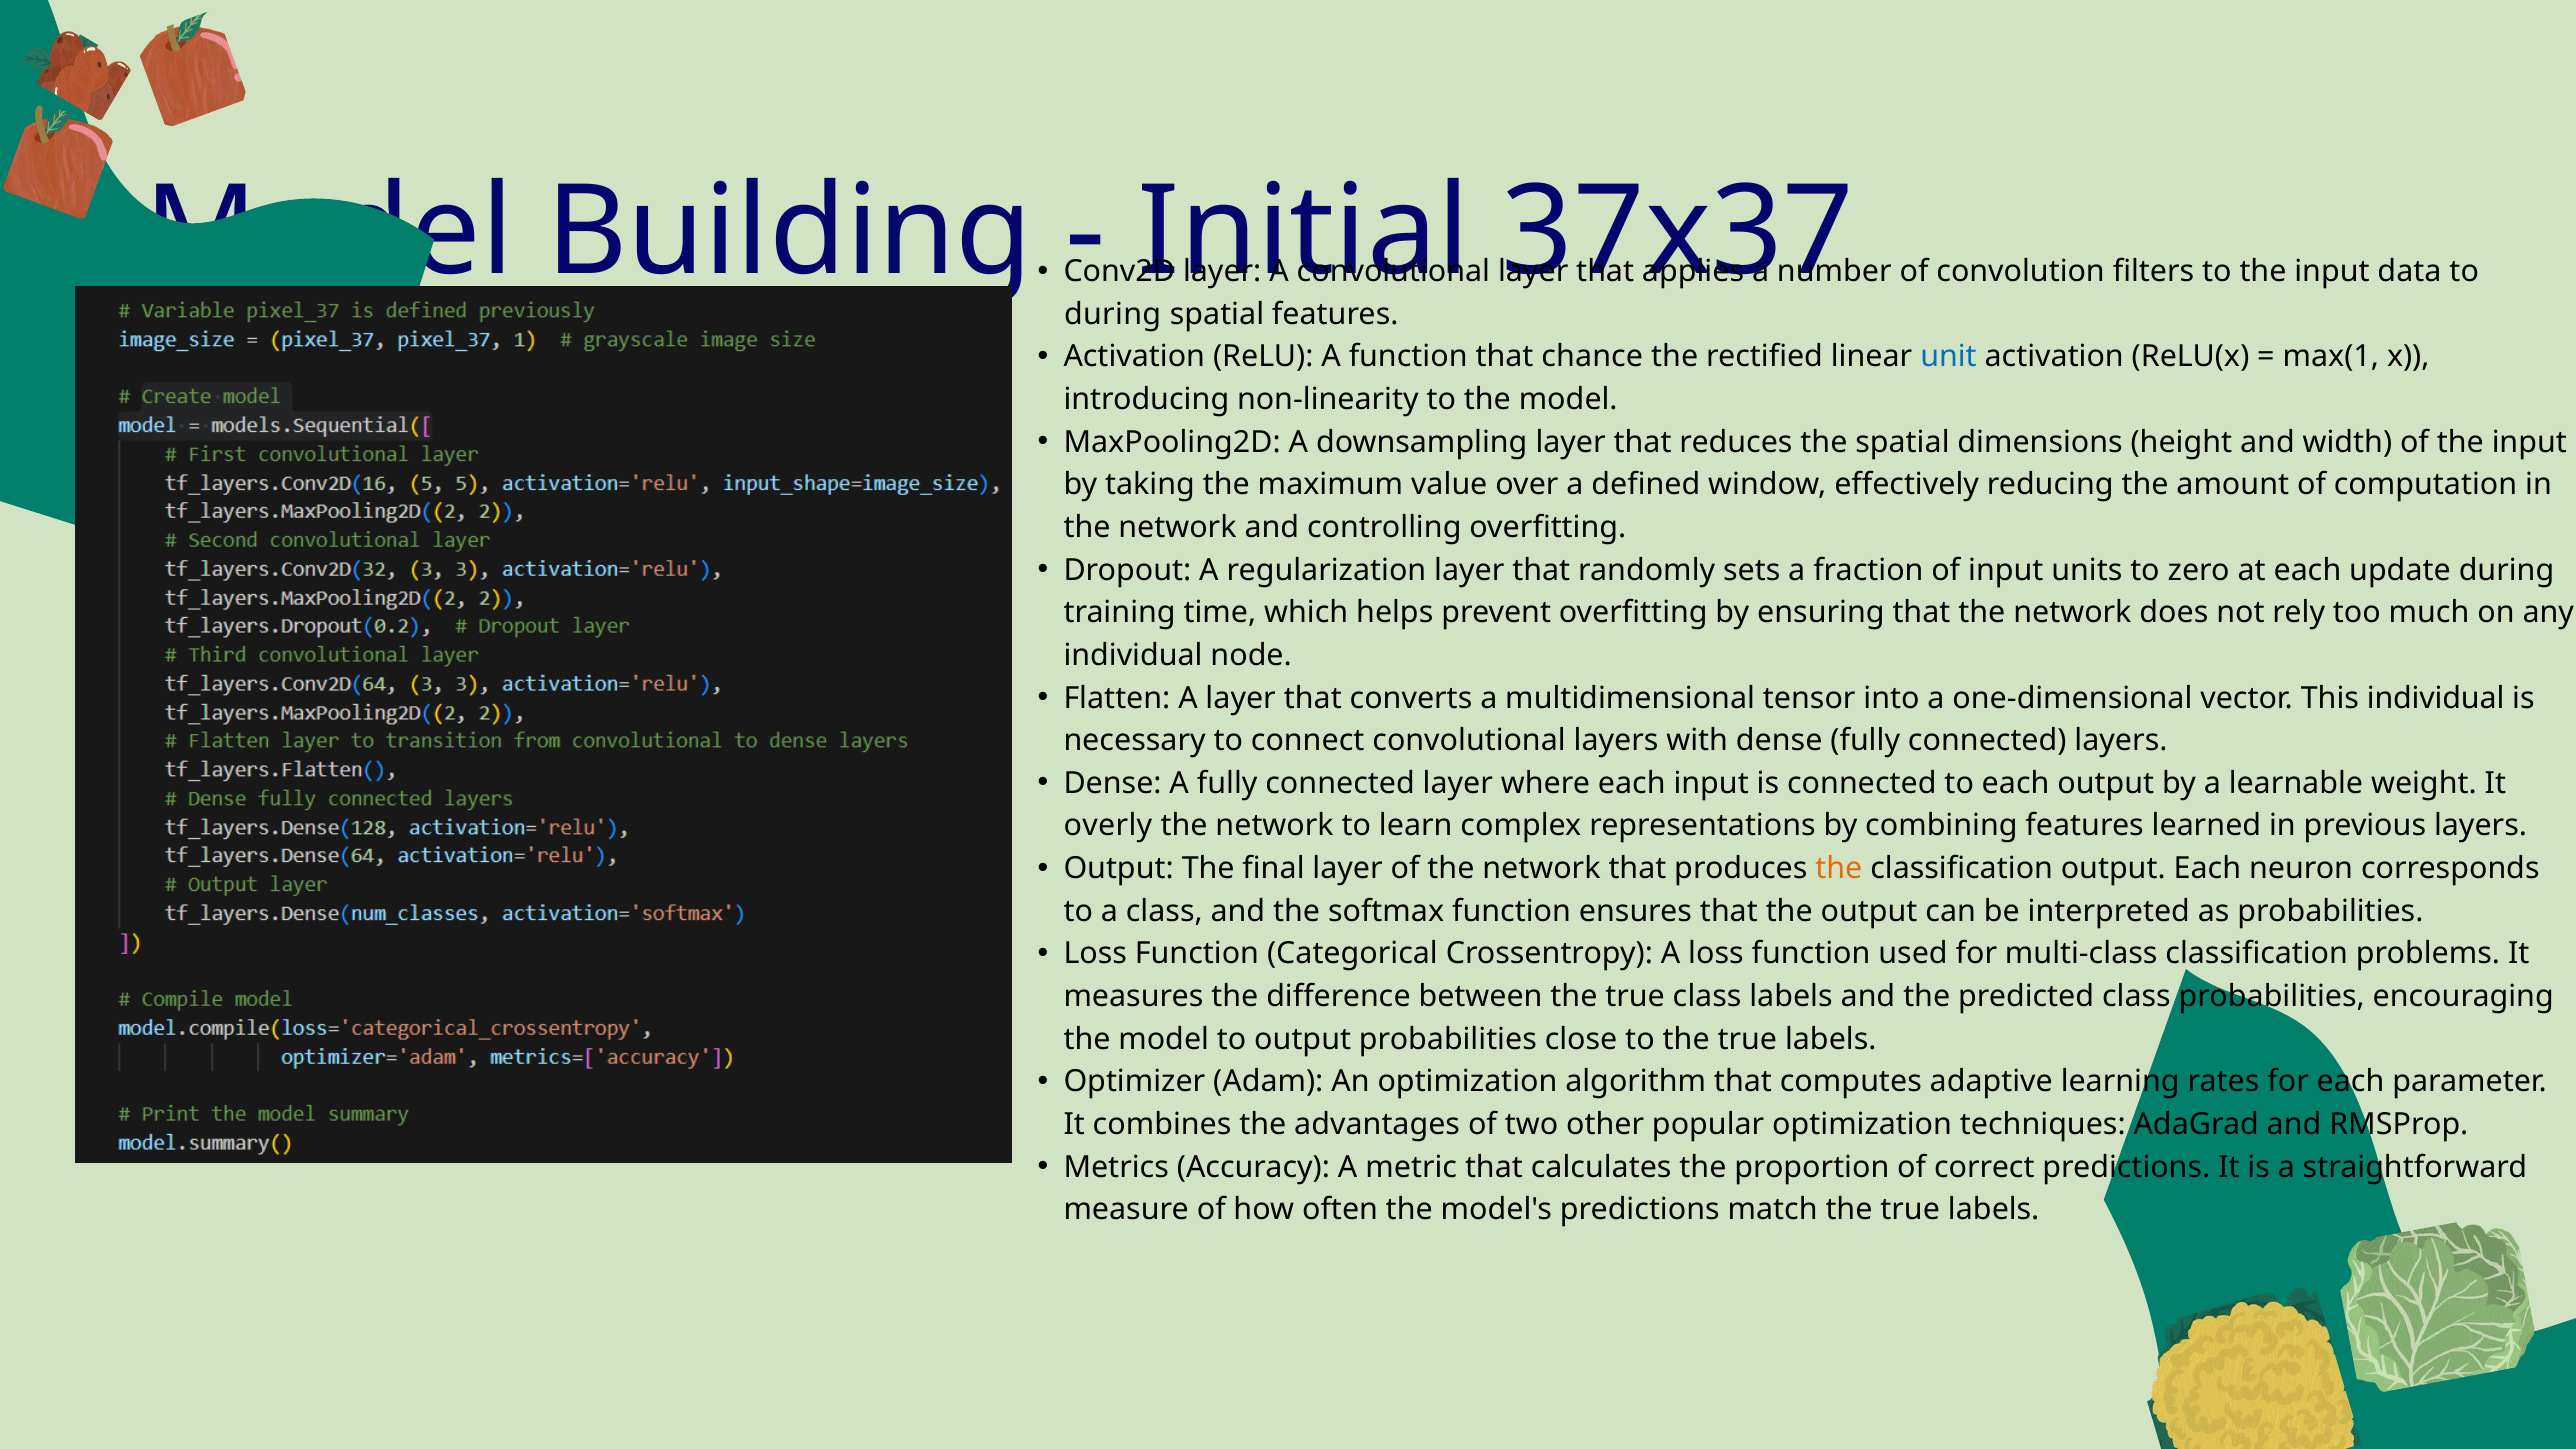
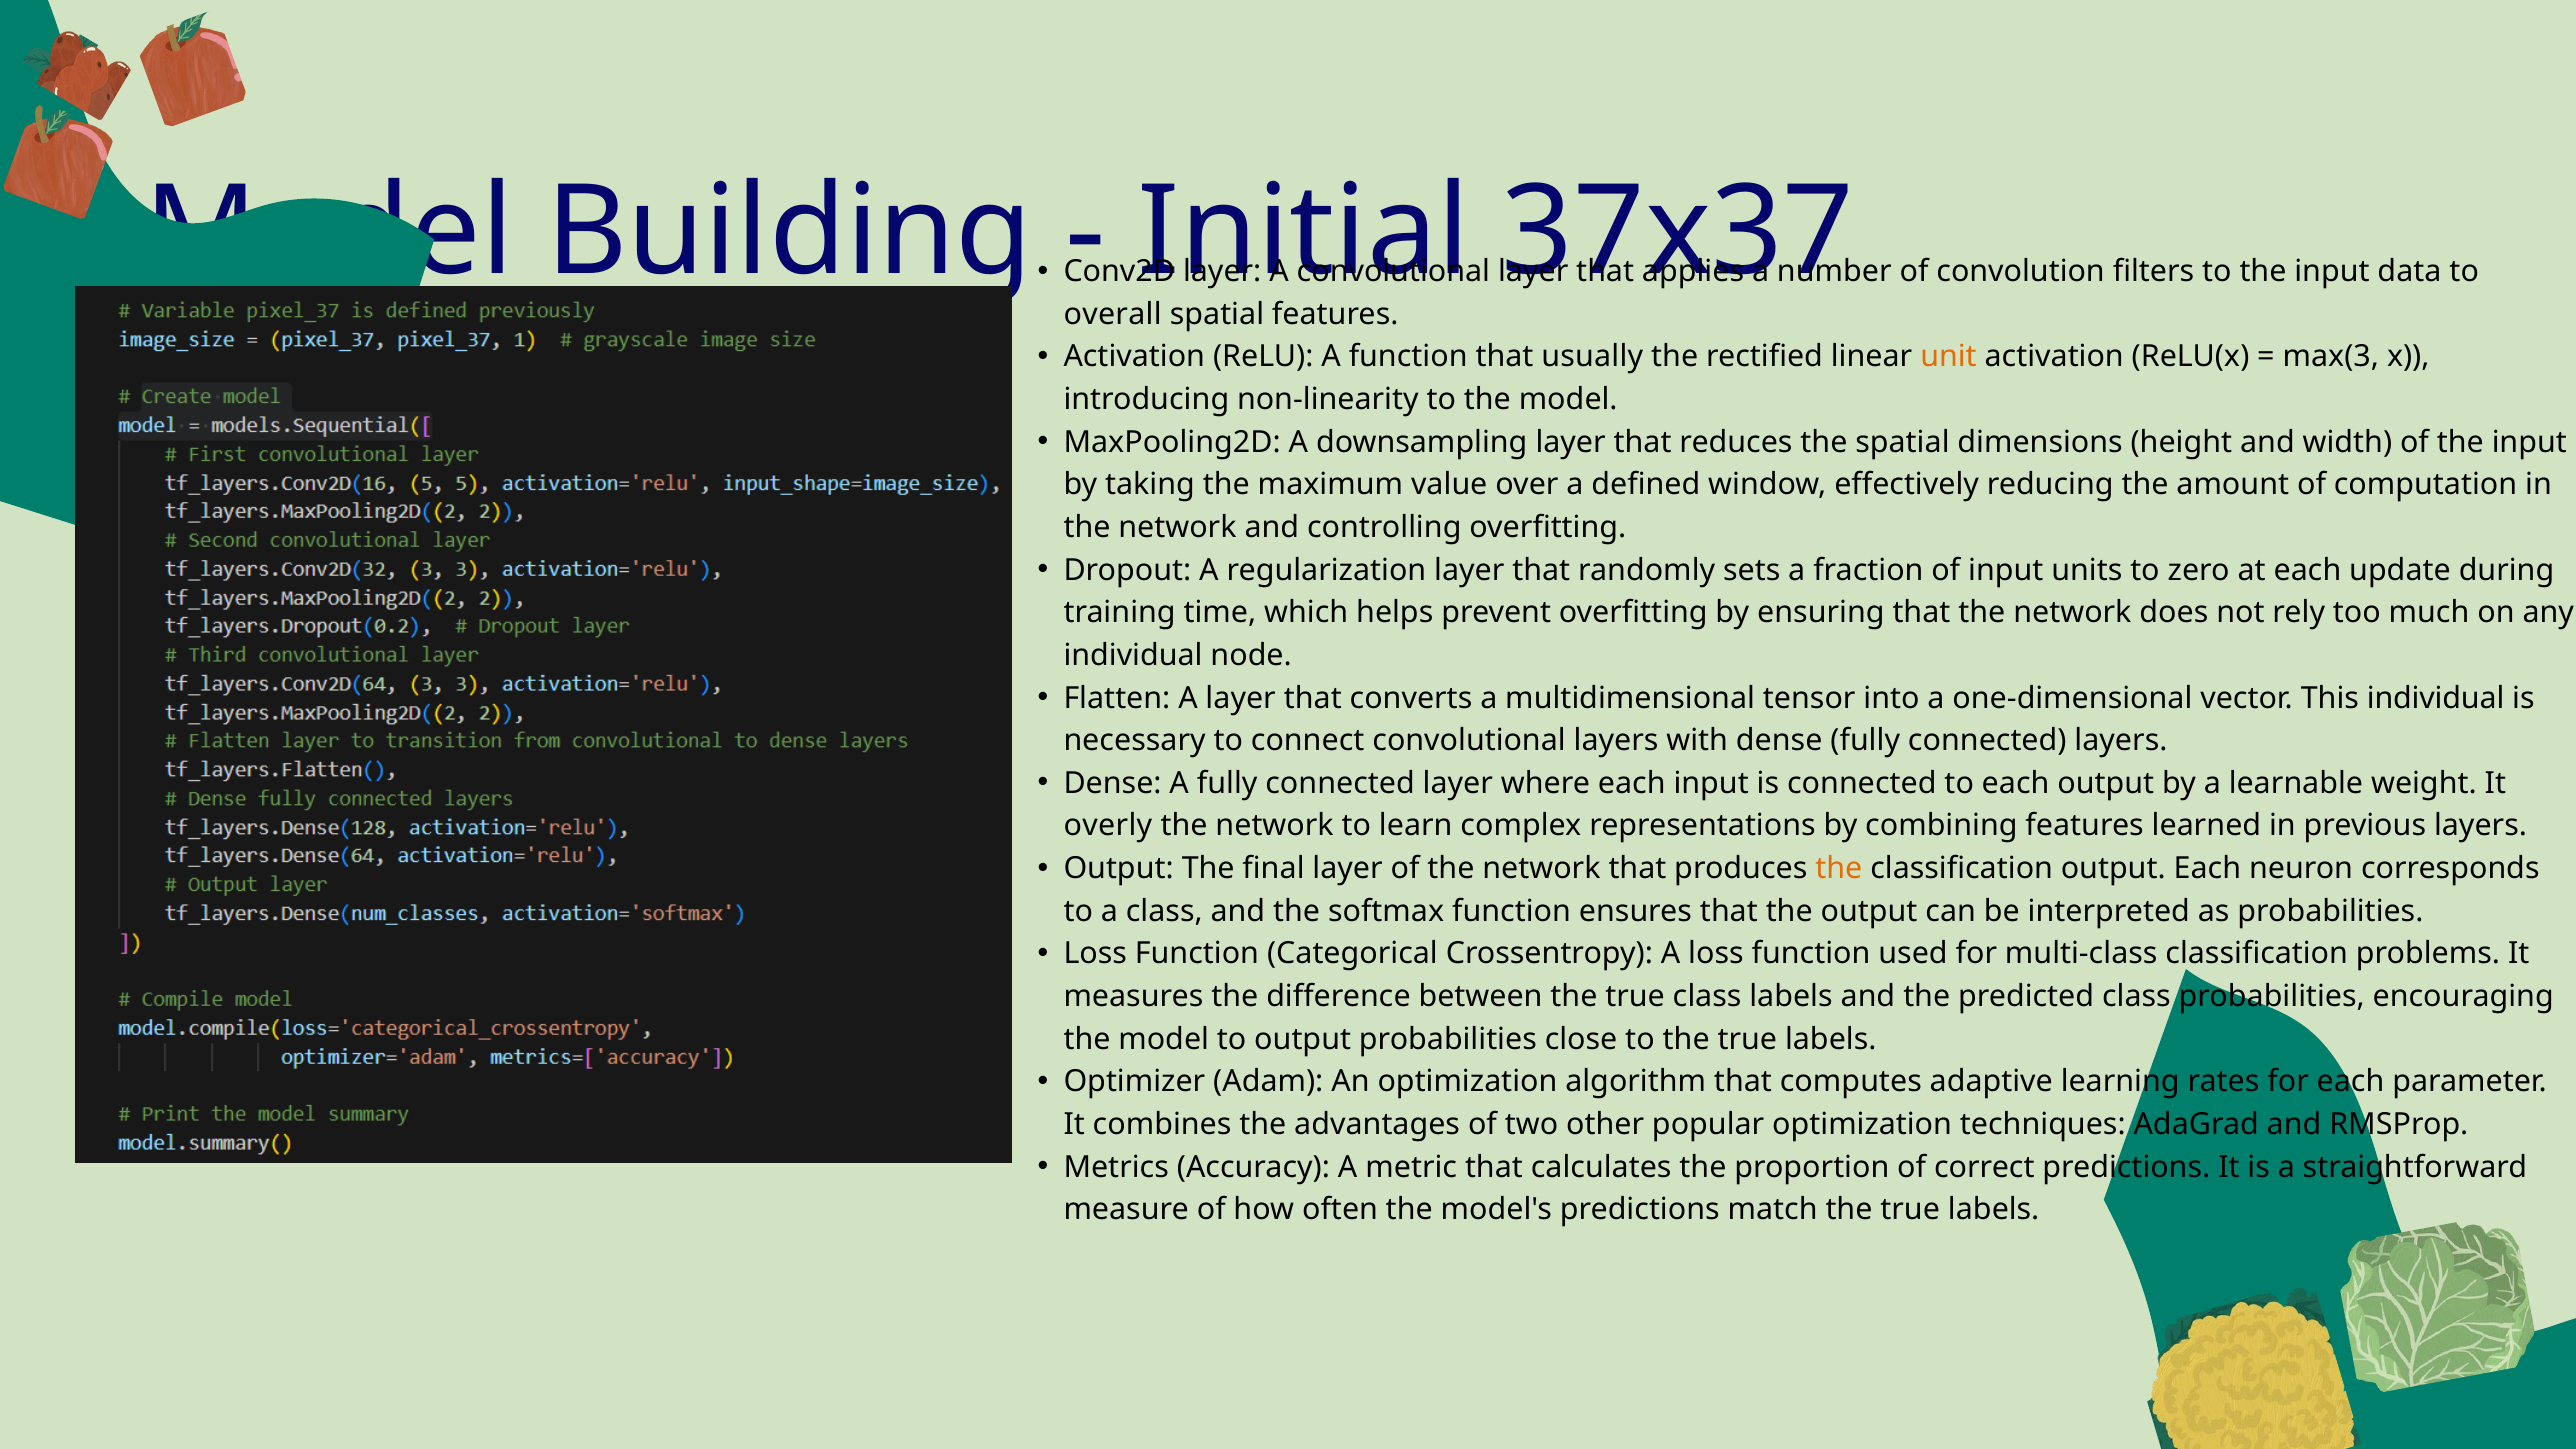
during: during -> overall (1113, 314)
chance: chance -> usually (1592, 357)
unit colour: blue -> orange (1948, 357)
max(1: max(1 -> max(3 (2331, 357)
